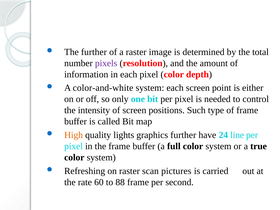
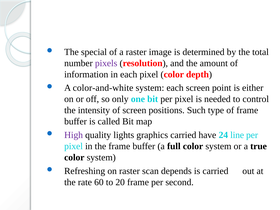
The further: further -> special (94, 52)
High colour: orange -> purple (74, 135)
graphics further: further -> carried (183, 135)
pictures: pictures -> depends (176, 171)
88: 88 -> 20 (120, 182)
